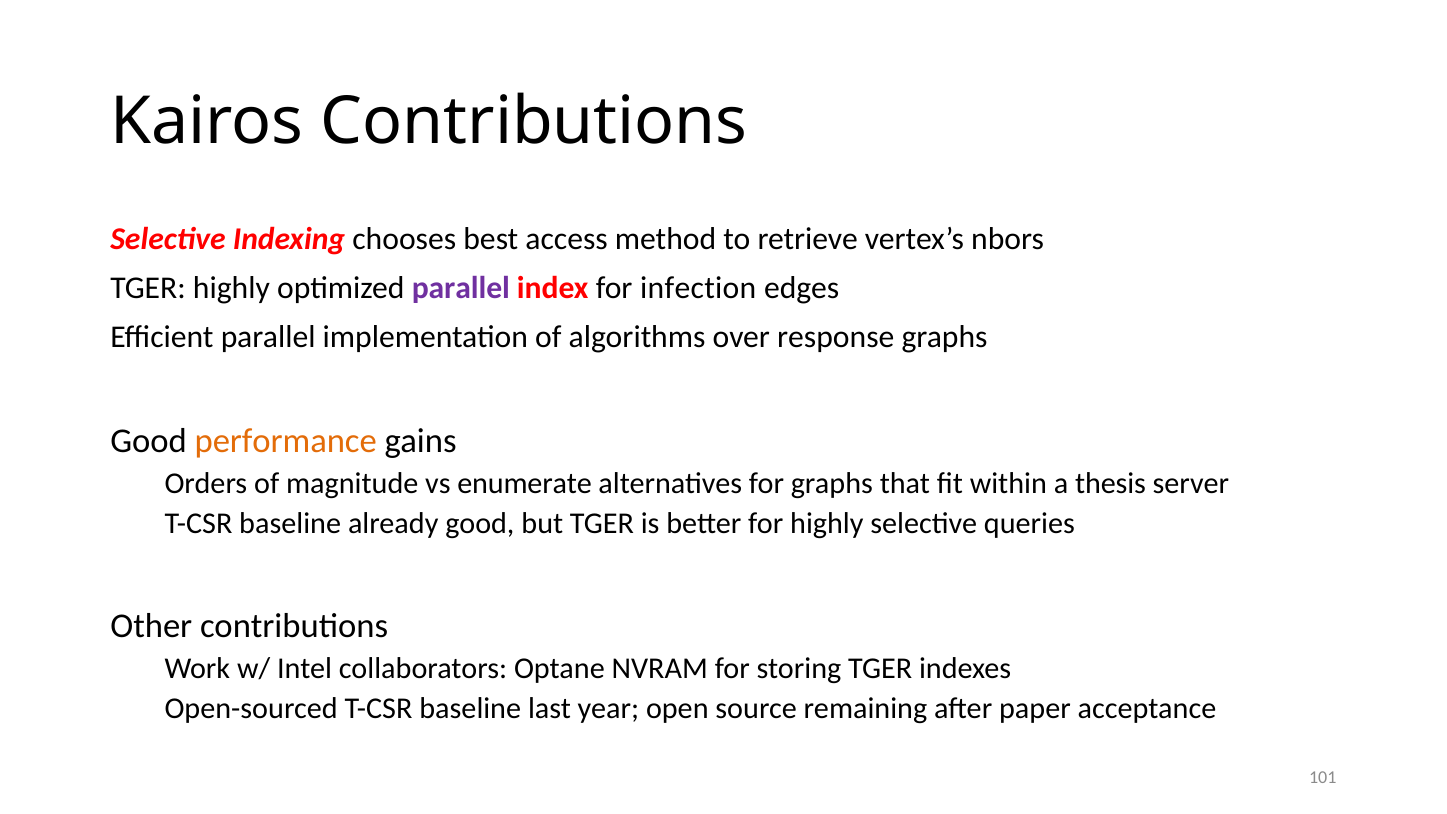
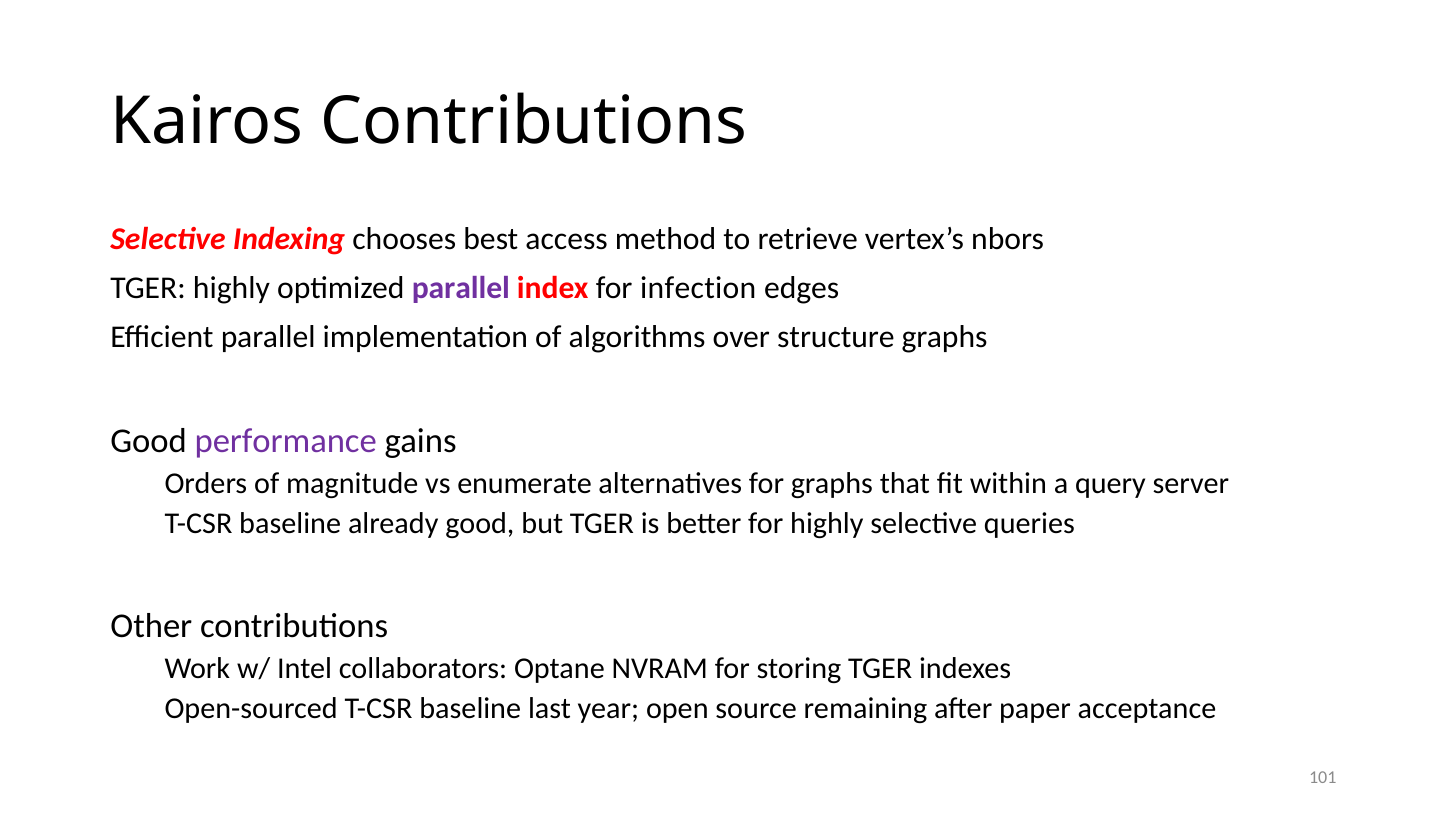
response: response -> structure (836, 338)
performance colour: orange -> purple (286, 441)
thesis: thesis -> query (1110, 483)
